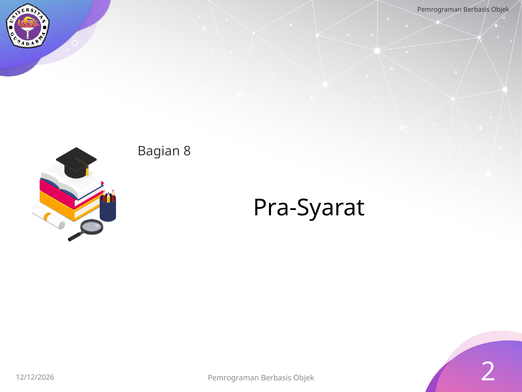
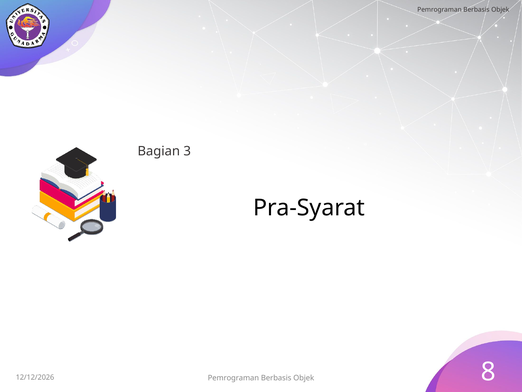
8: 8 -> 3 (187, 151)
2: 2 -> 8 (488, 372)
